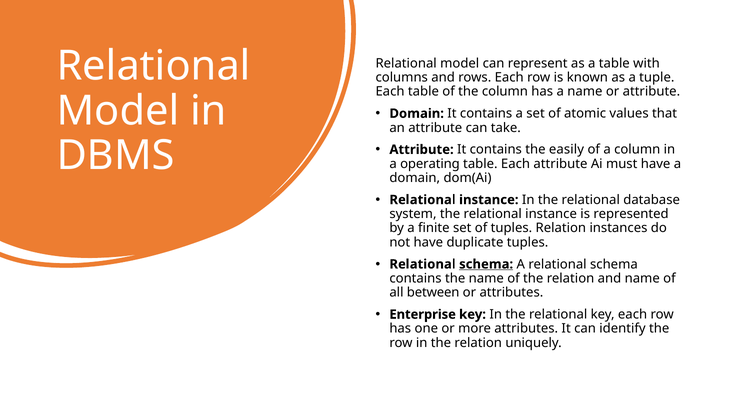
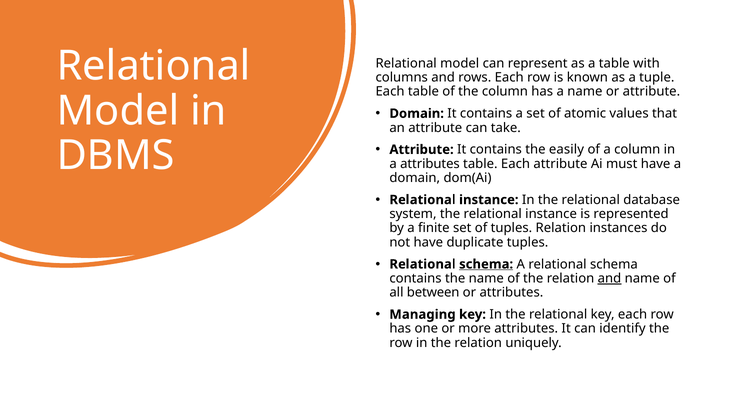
a operating: operating -> attributes (430, 164)
and underline: none -> present (609, 279)
Enterprise: Enterprise -> Managing (423, 315)
